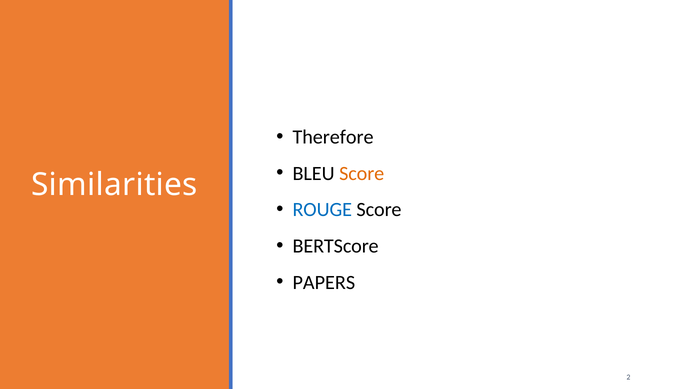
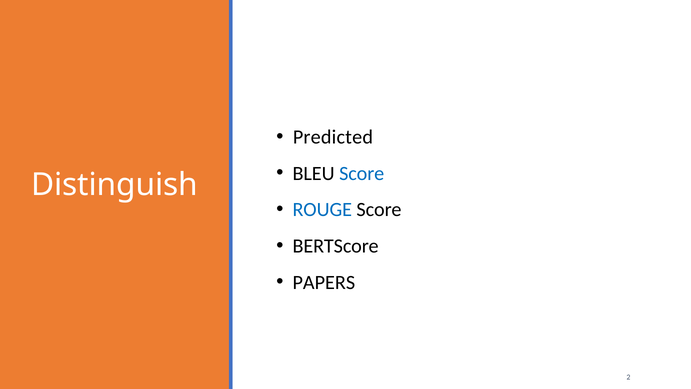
Therefore: Therefore -> Predicted (333, 137)
Score colour: orange -> blue (362, 173)
Similarities: Similarities -> Distinguish (115, 185)
